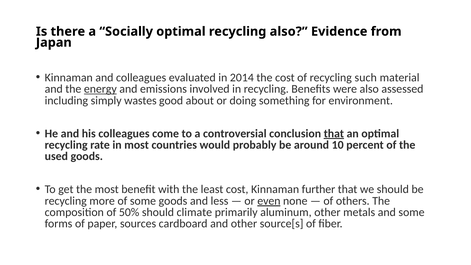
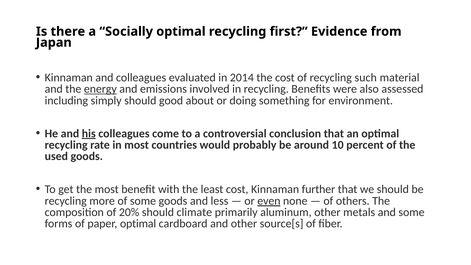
recycling also: also -> first (289, 31)
simply wastes: wastes -> should (140, 100)
his underline: none -> present (89, 133)
that underline: present -> none (334, 133)
50%: 50% -> 20% (129, 212)
paper sources: sources -> optimal (138, 224)
